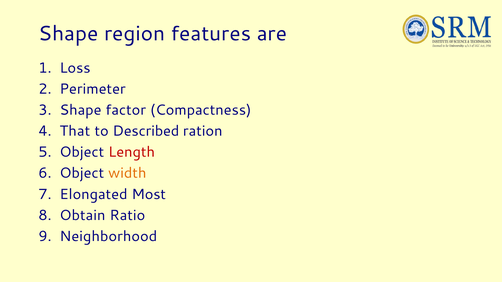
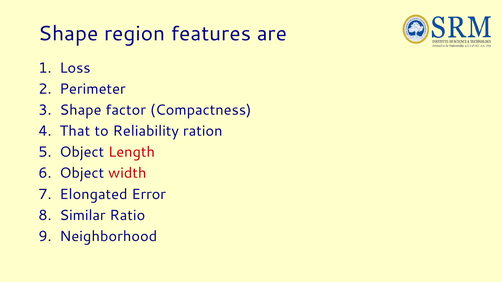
Described: Described -> Reliability (146, 131)
width colour: orange -> red (127, 173)
Most: Most -> Error (149, 194)
Obtain: Obtain -> Similar (83, 215)
